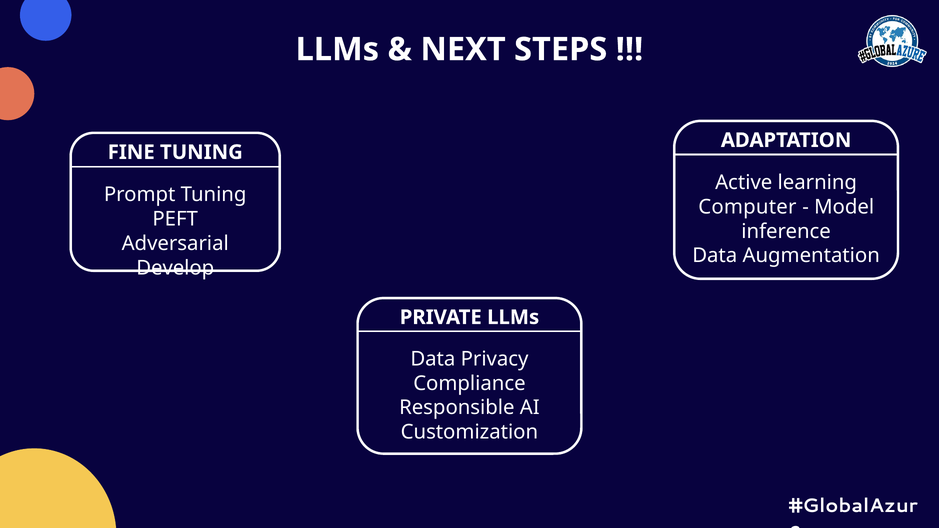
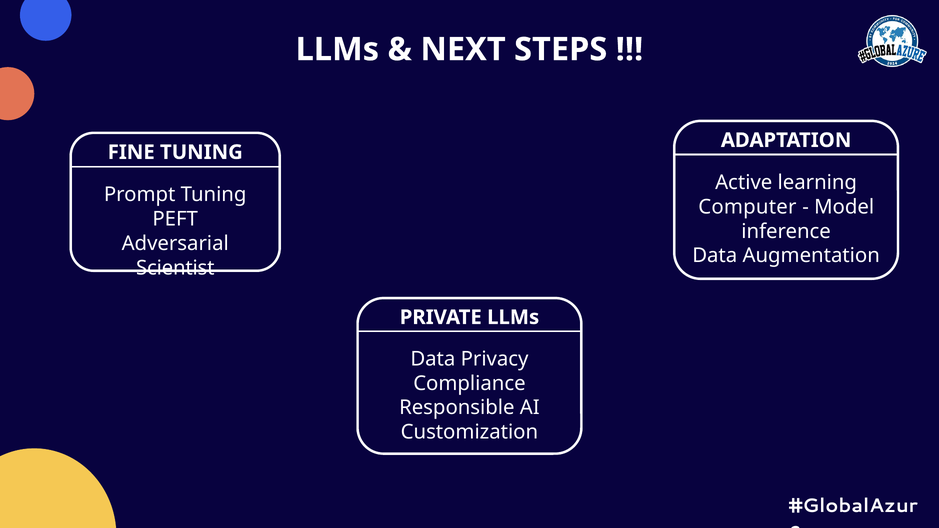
Develop: Develop -> Scientist (175, 268)
